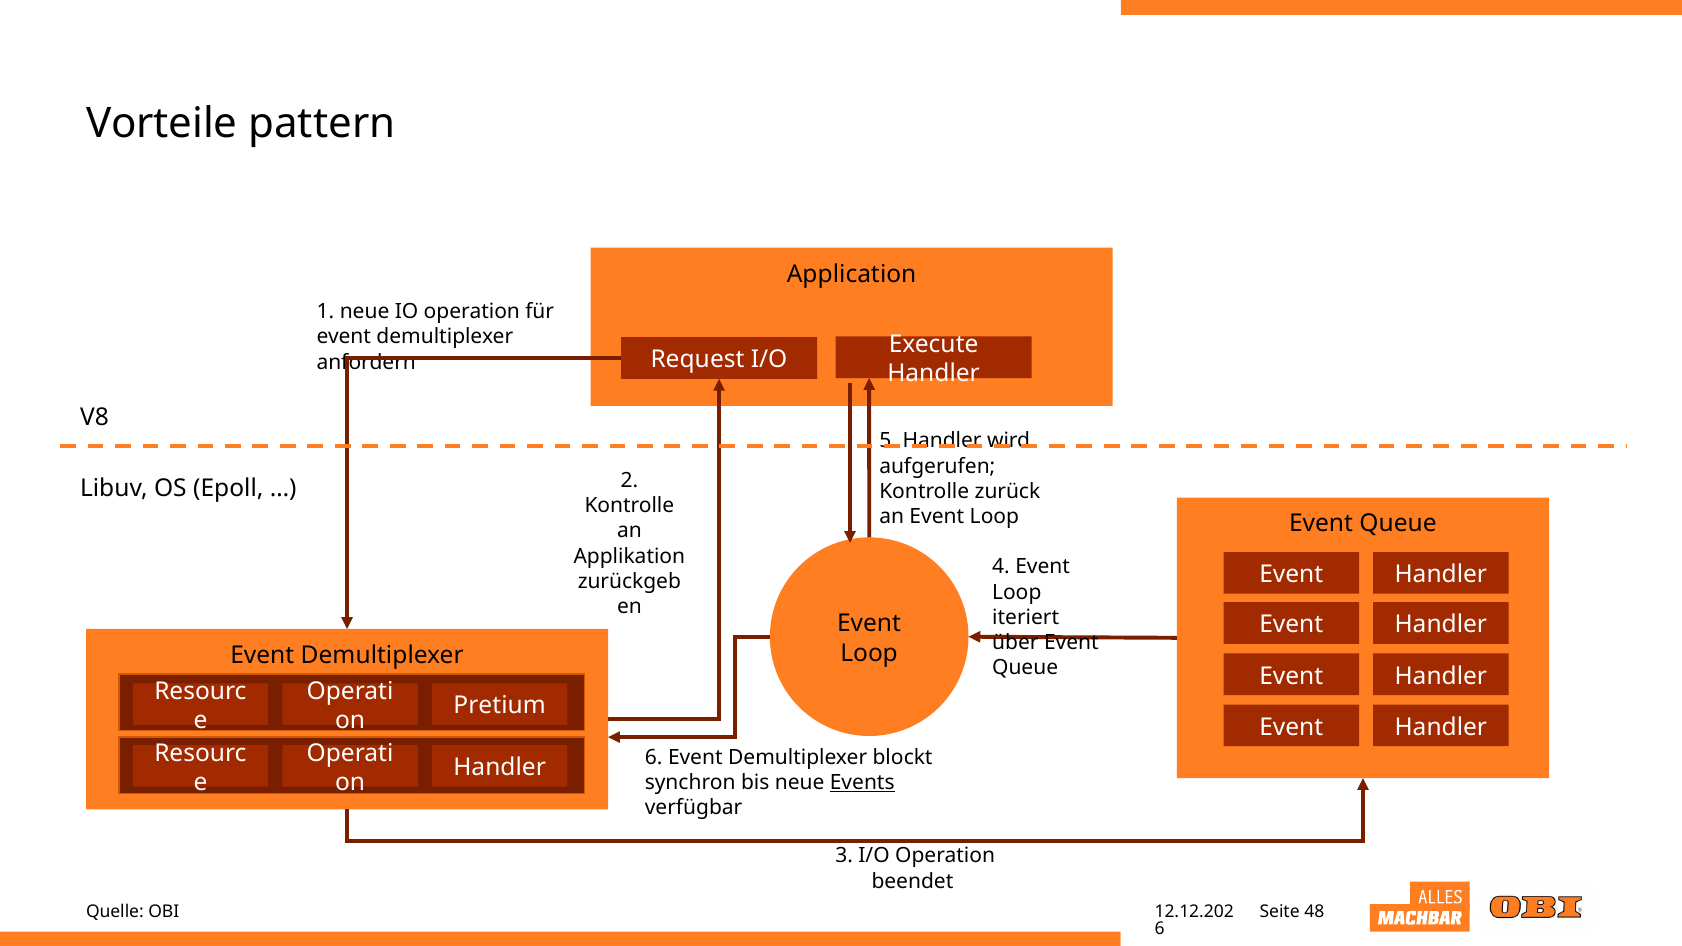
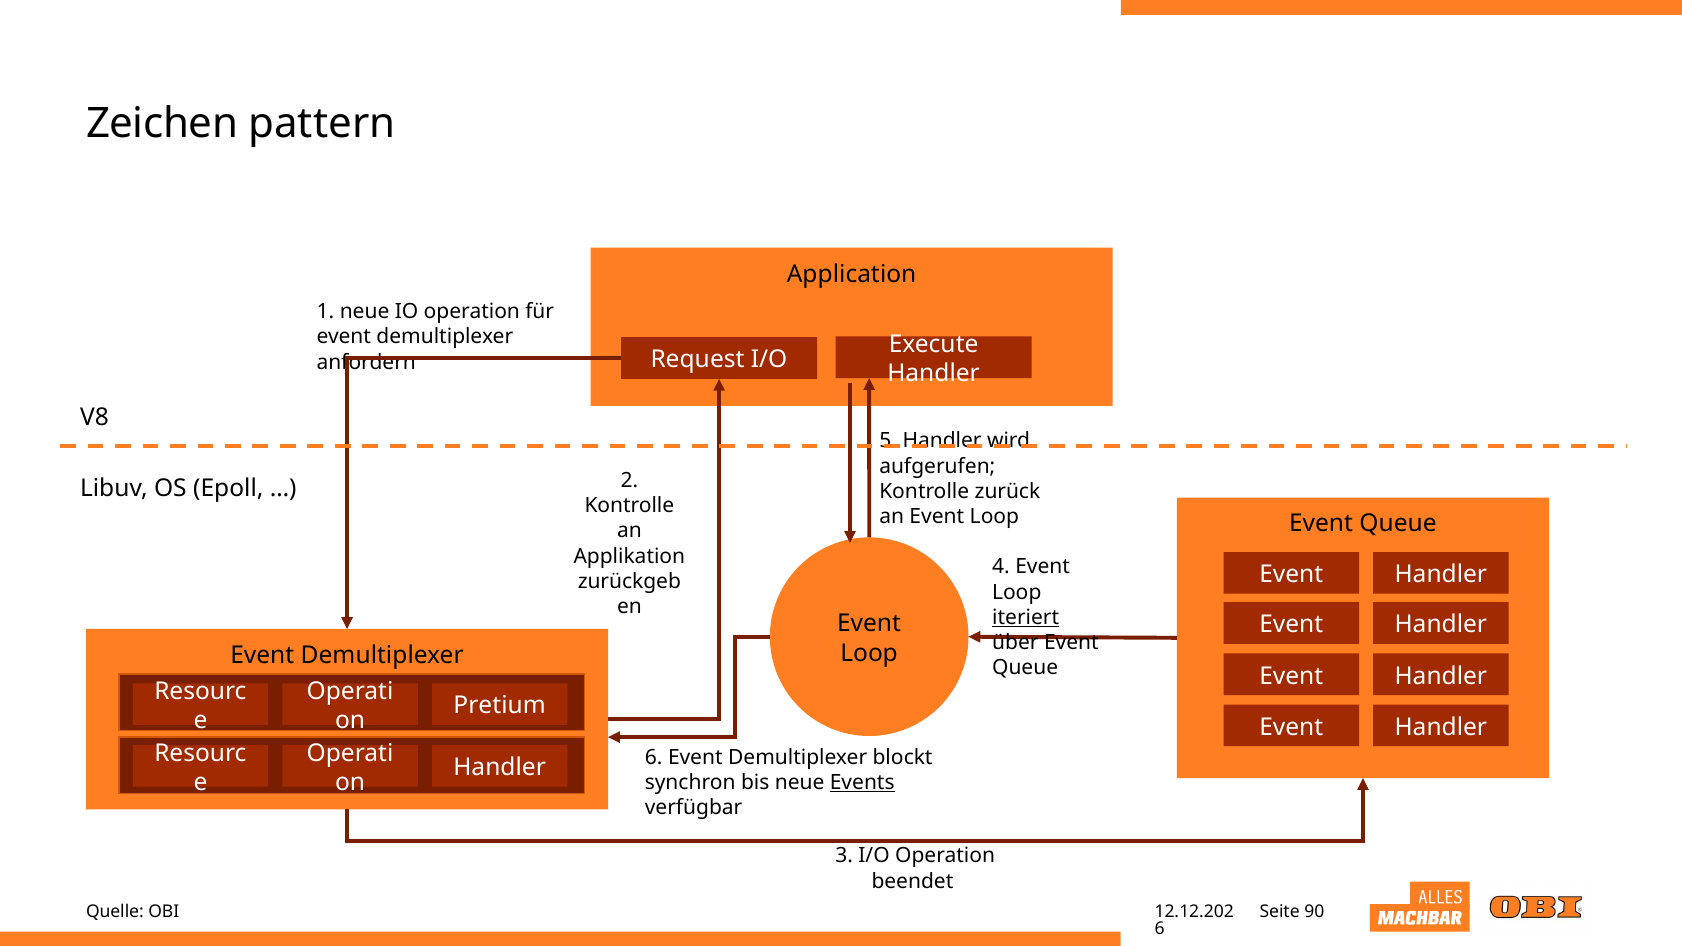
Vorteile: Vorteile -> Zeichen (162, 123)
iteriert underline: none -> present (1026, 618)
48: 48 -> 90 (1314, 911)
